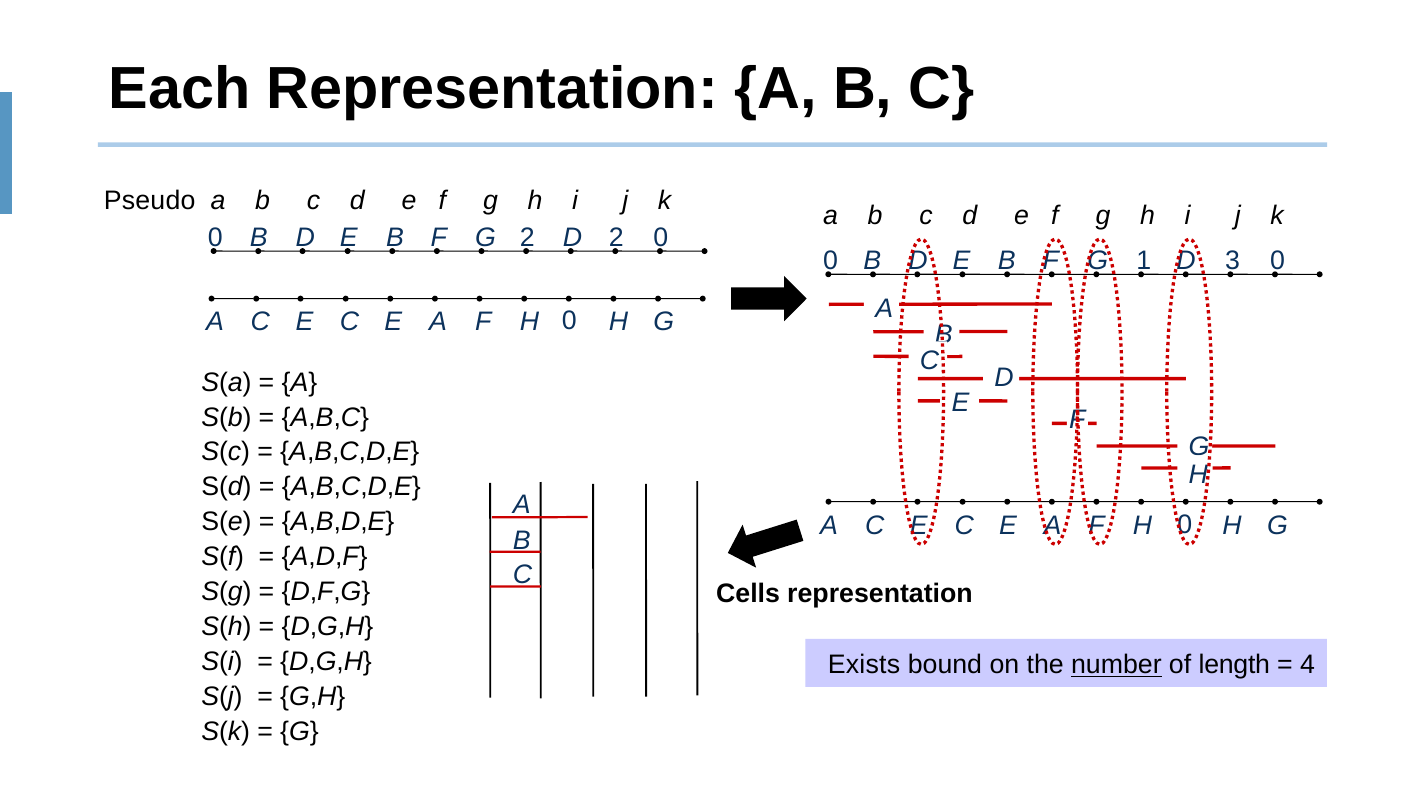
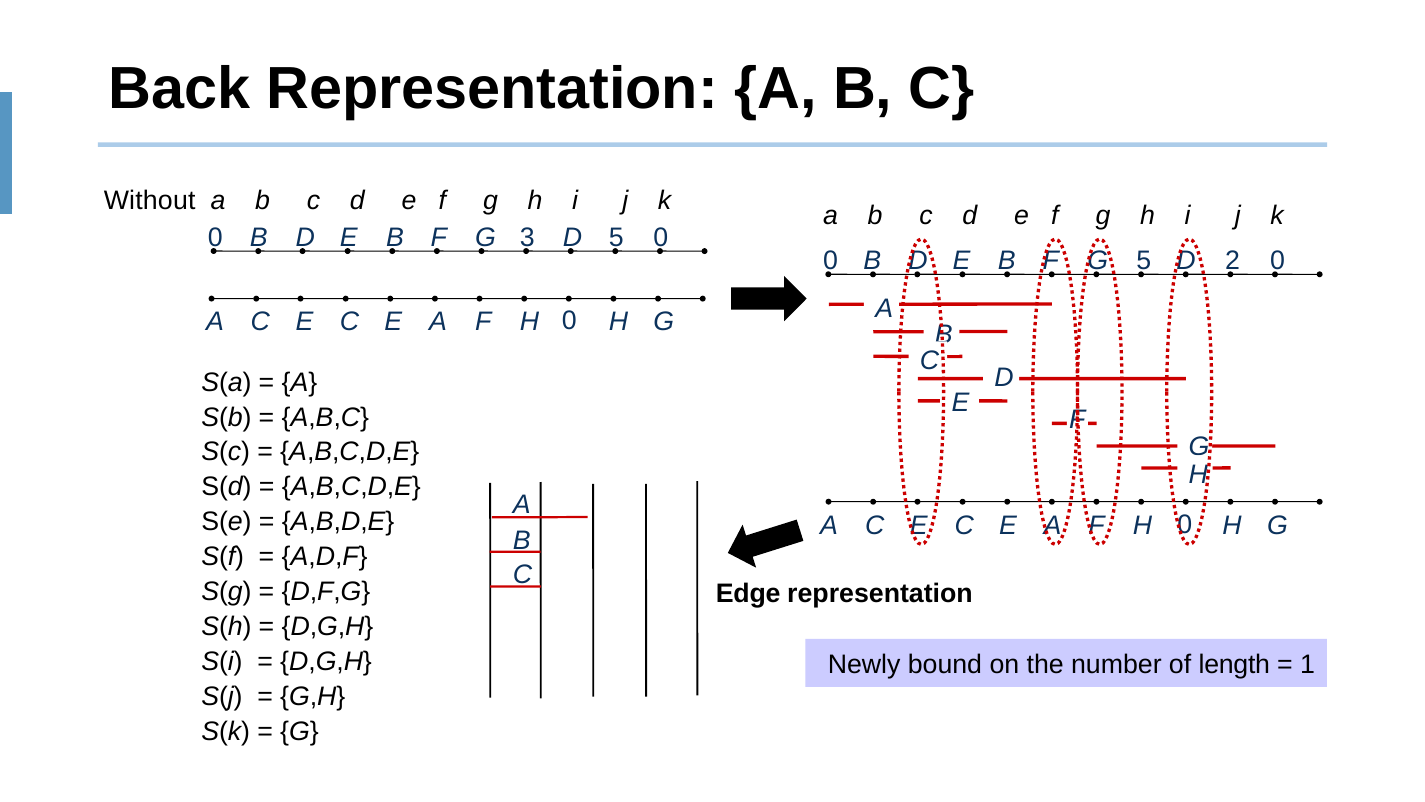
Each: Each -> Back (179, 89)
Pseudo: Pseudo -> Without (150, 200)
F 2: 2 -> 3 (527, 237)
D 2: 2 -> 5 (616, 237)
F 1: 1 -> 5 (1144, 261)
3: 3 -> 2 (1233, 261)
Cells: Cells -> Edge (748, 593)
Exists: Exists -> Newly (864, 665)
number underline: present -> none (1116, 665)
4: 4 -> 1 (1308, 665)
